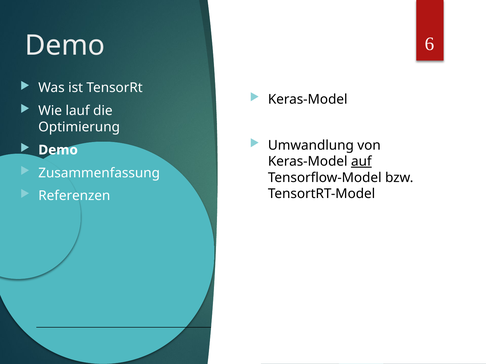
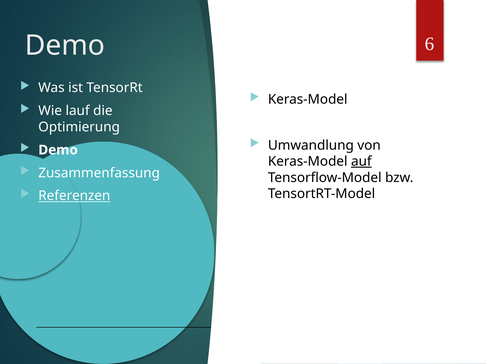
Referenzen underline: none -> present (74, 196)
